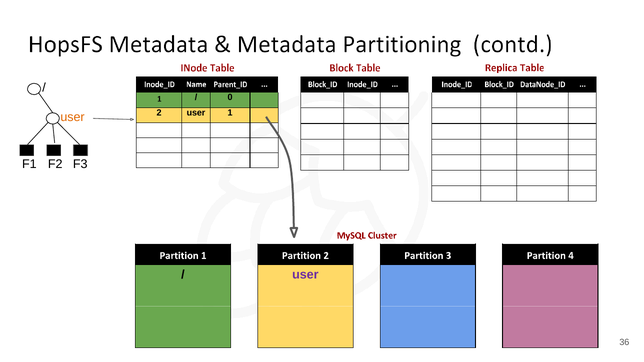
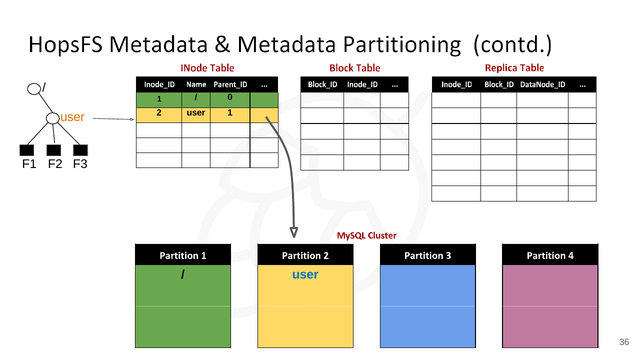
user colour: purple -> blue (305, 275)
